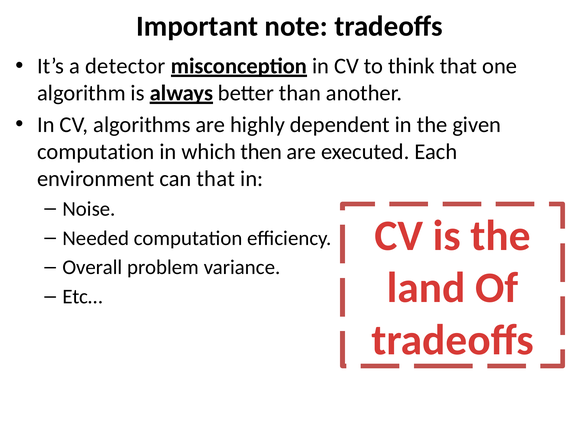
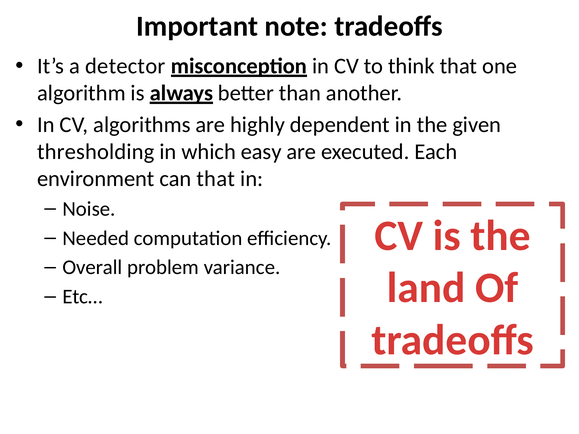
computation: computation -> thresholding (96, 152)
then: then -> easy (261, 152)
